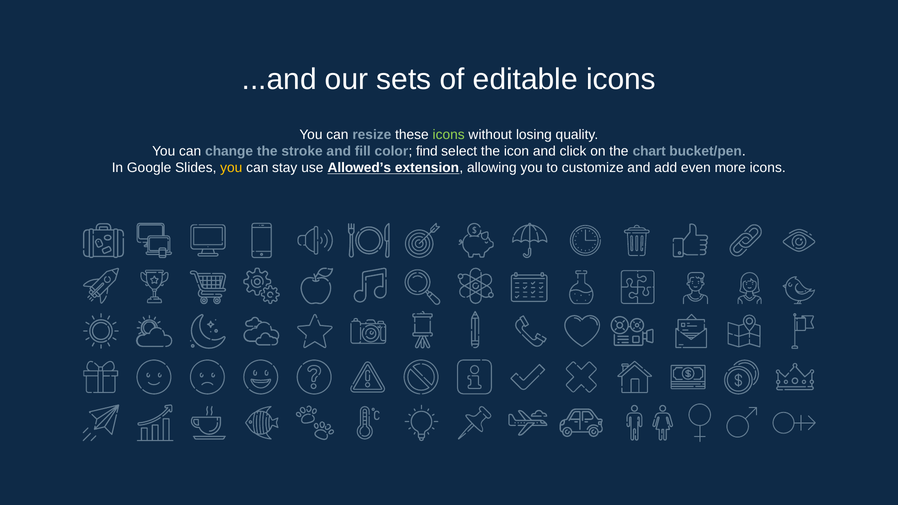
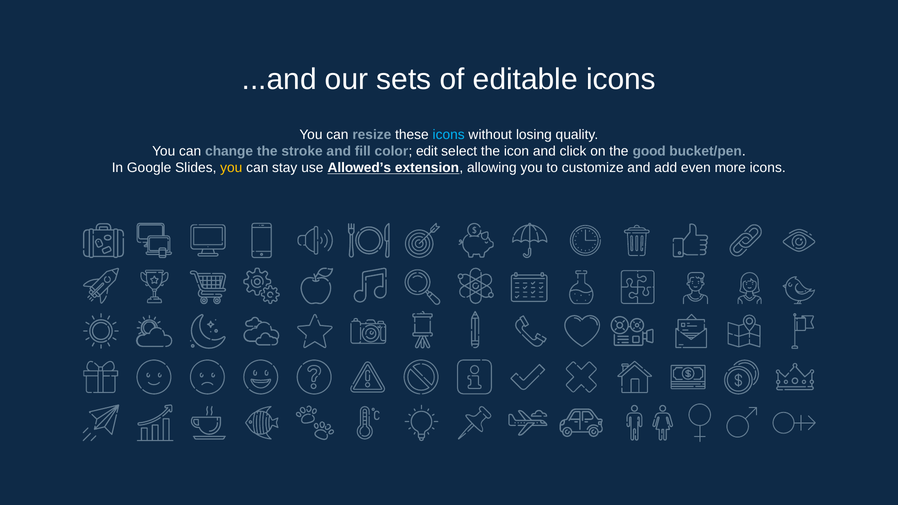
icons colour: light green -> light blue (449, 135)
find: find -> edit (427, 151)
chart: chart -> good (649, 151)
